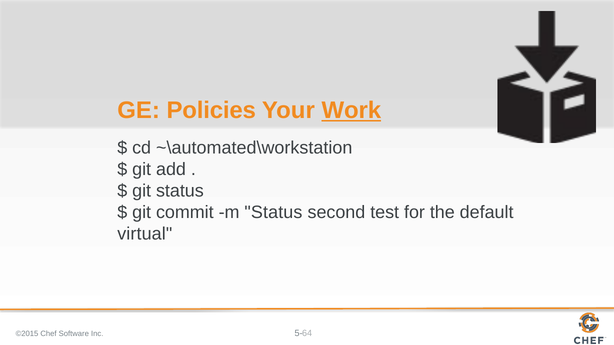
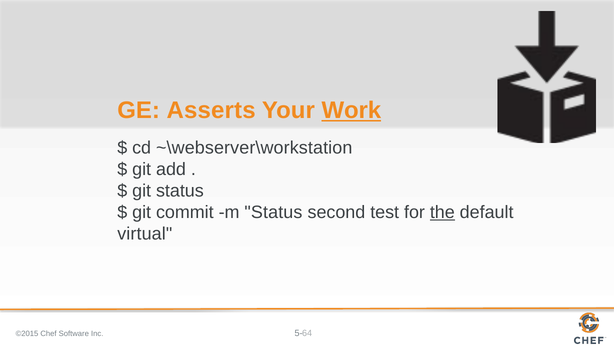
Policies: Policies -> Asserts (211, 111)
~\automated\workstation: ~\automated\workstation -> ~\webserver\workstation (254, 148)
the underline: none -> present (442, 212)
